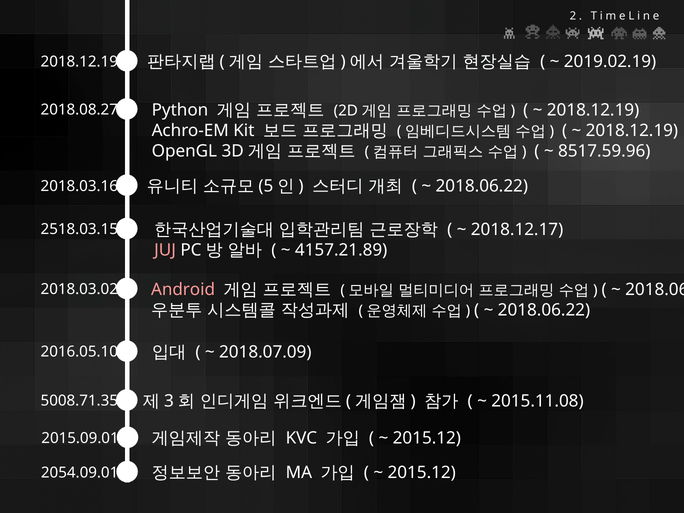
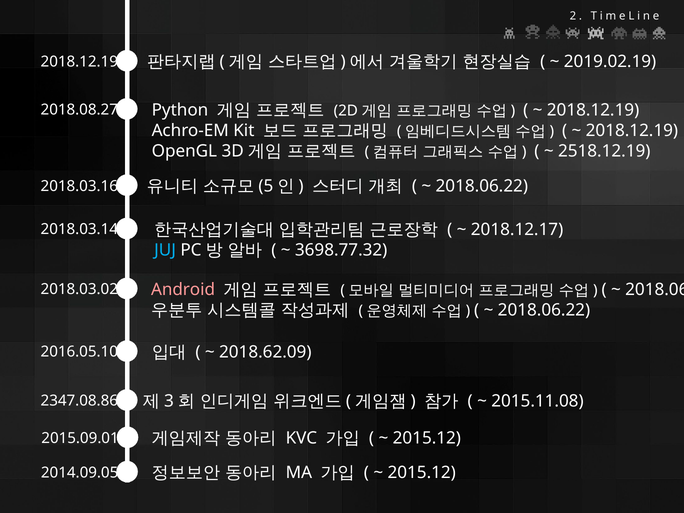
8517.59.96: 8517.59.96 -> 2518.12.19 (604, 151)
2518.03.15: 2518.03.15 -> 2018.03.14 (79, 229)
JUJ colour: pink -> light blue (165, 250)
4157.21.89: 4157.21.89 -> 3698.77.32 (341, 250)
2018.07.09: 2018.07.09 -> 2018.62.09 (265, 352)
5008.71.35: 5008.71.35 -> 2347.08.86 (79, 401)
2054.09.01: 2054.09.01 -> 2014.09.05 (80, 472)
